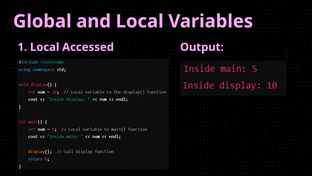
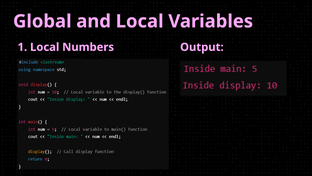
Accessed: Accessed -> Numbers (88, 47)
